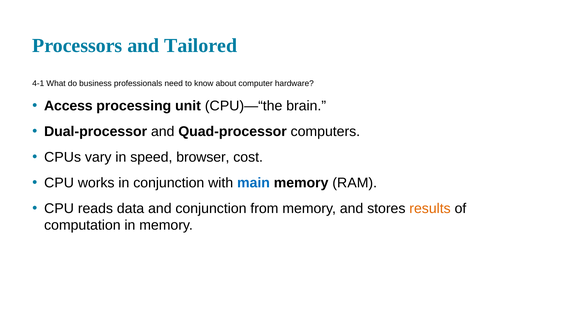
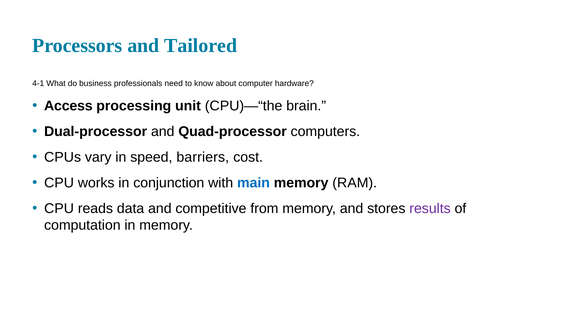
browser: browser -> barriers (203, 157)
and conjunction: conjunction -> competitive (211, 209)
results colour: orange -> purple (430, 209)
